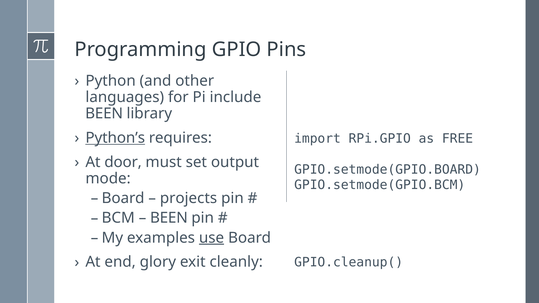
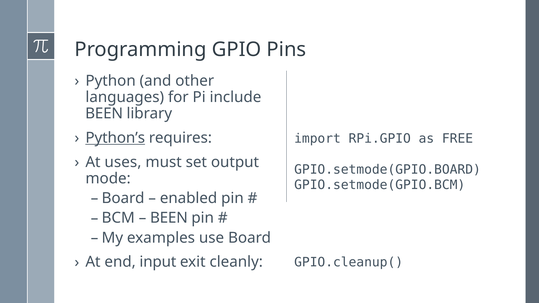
door: door -> uses (123, 162)
projects: projects -> enabled (189, 198)
use underline: present -> none (212, 238)
glory: glory -> input (158, 262)
